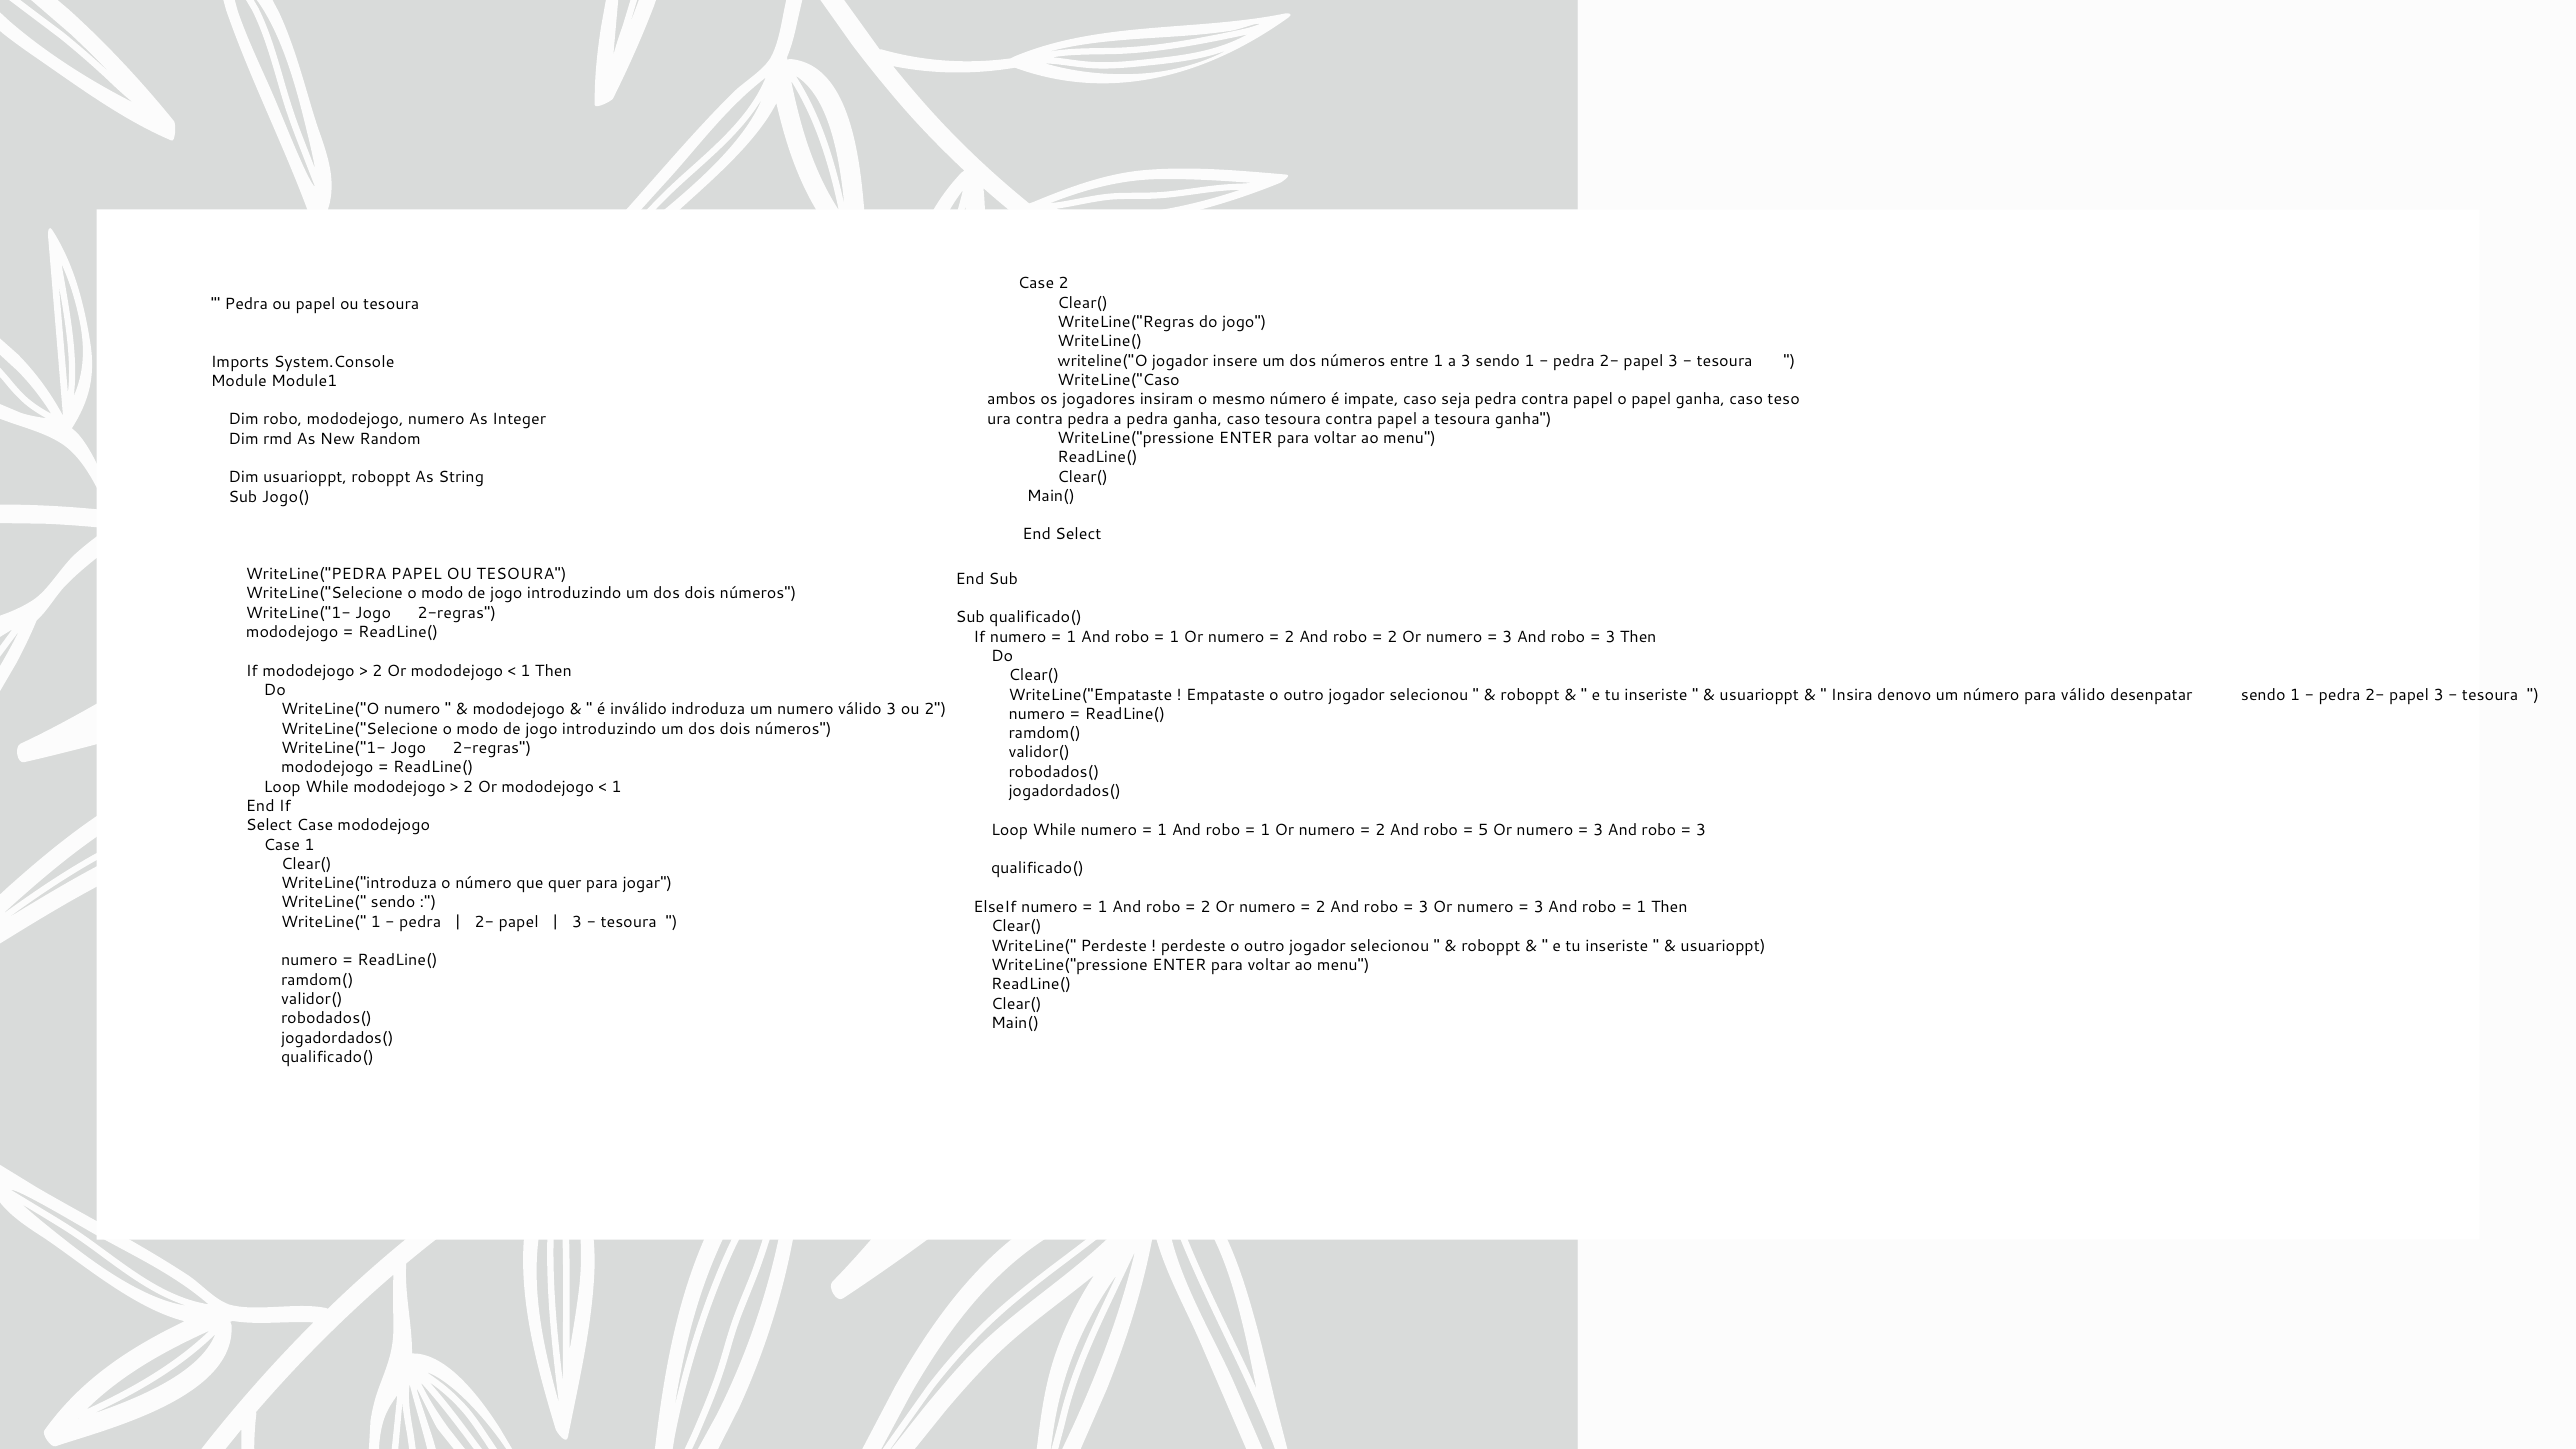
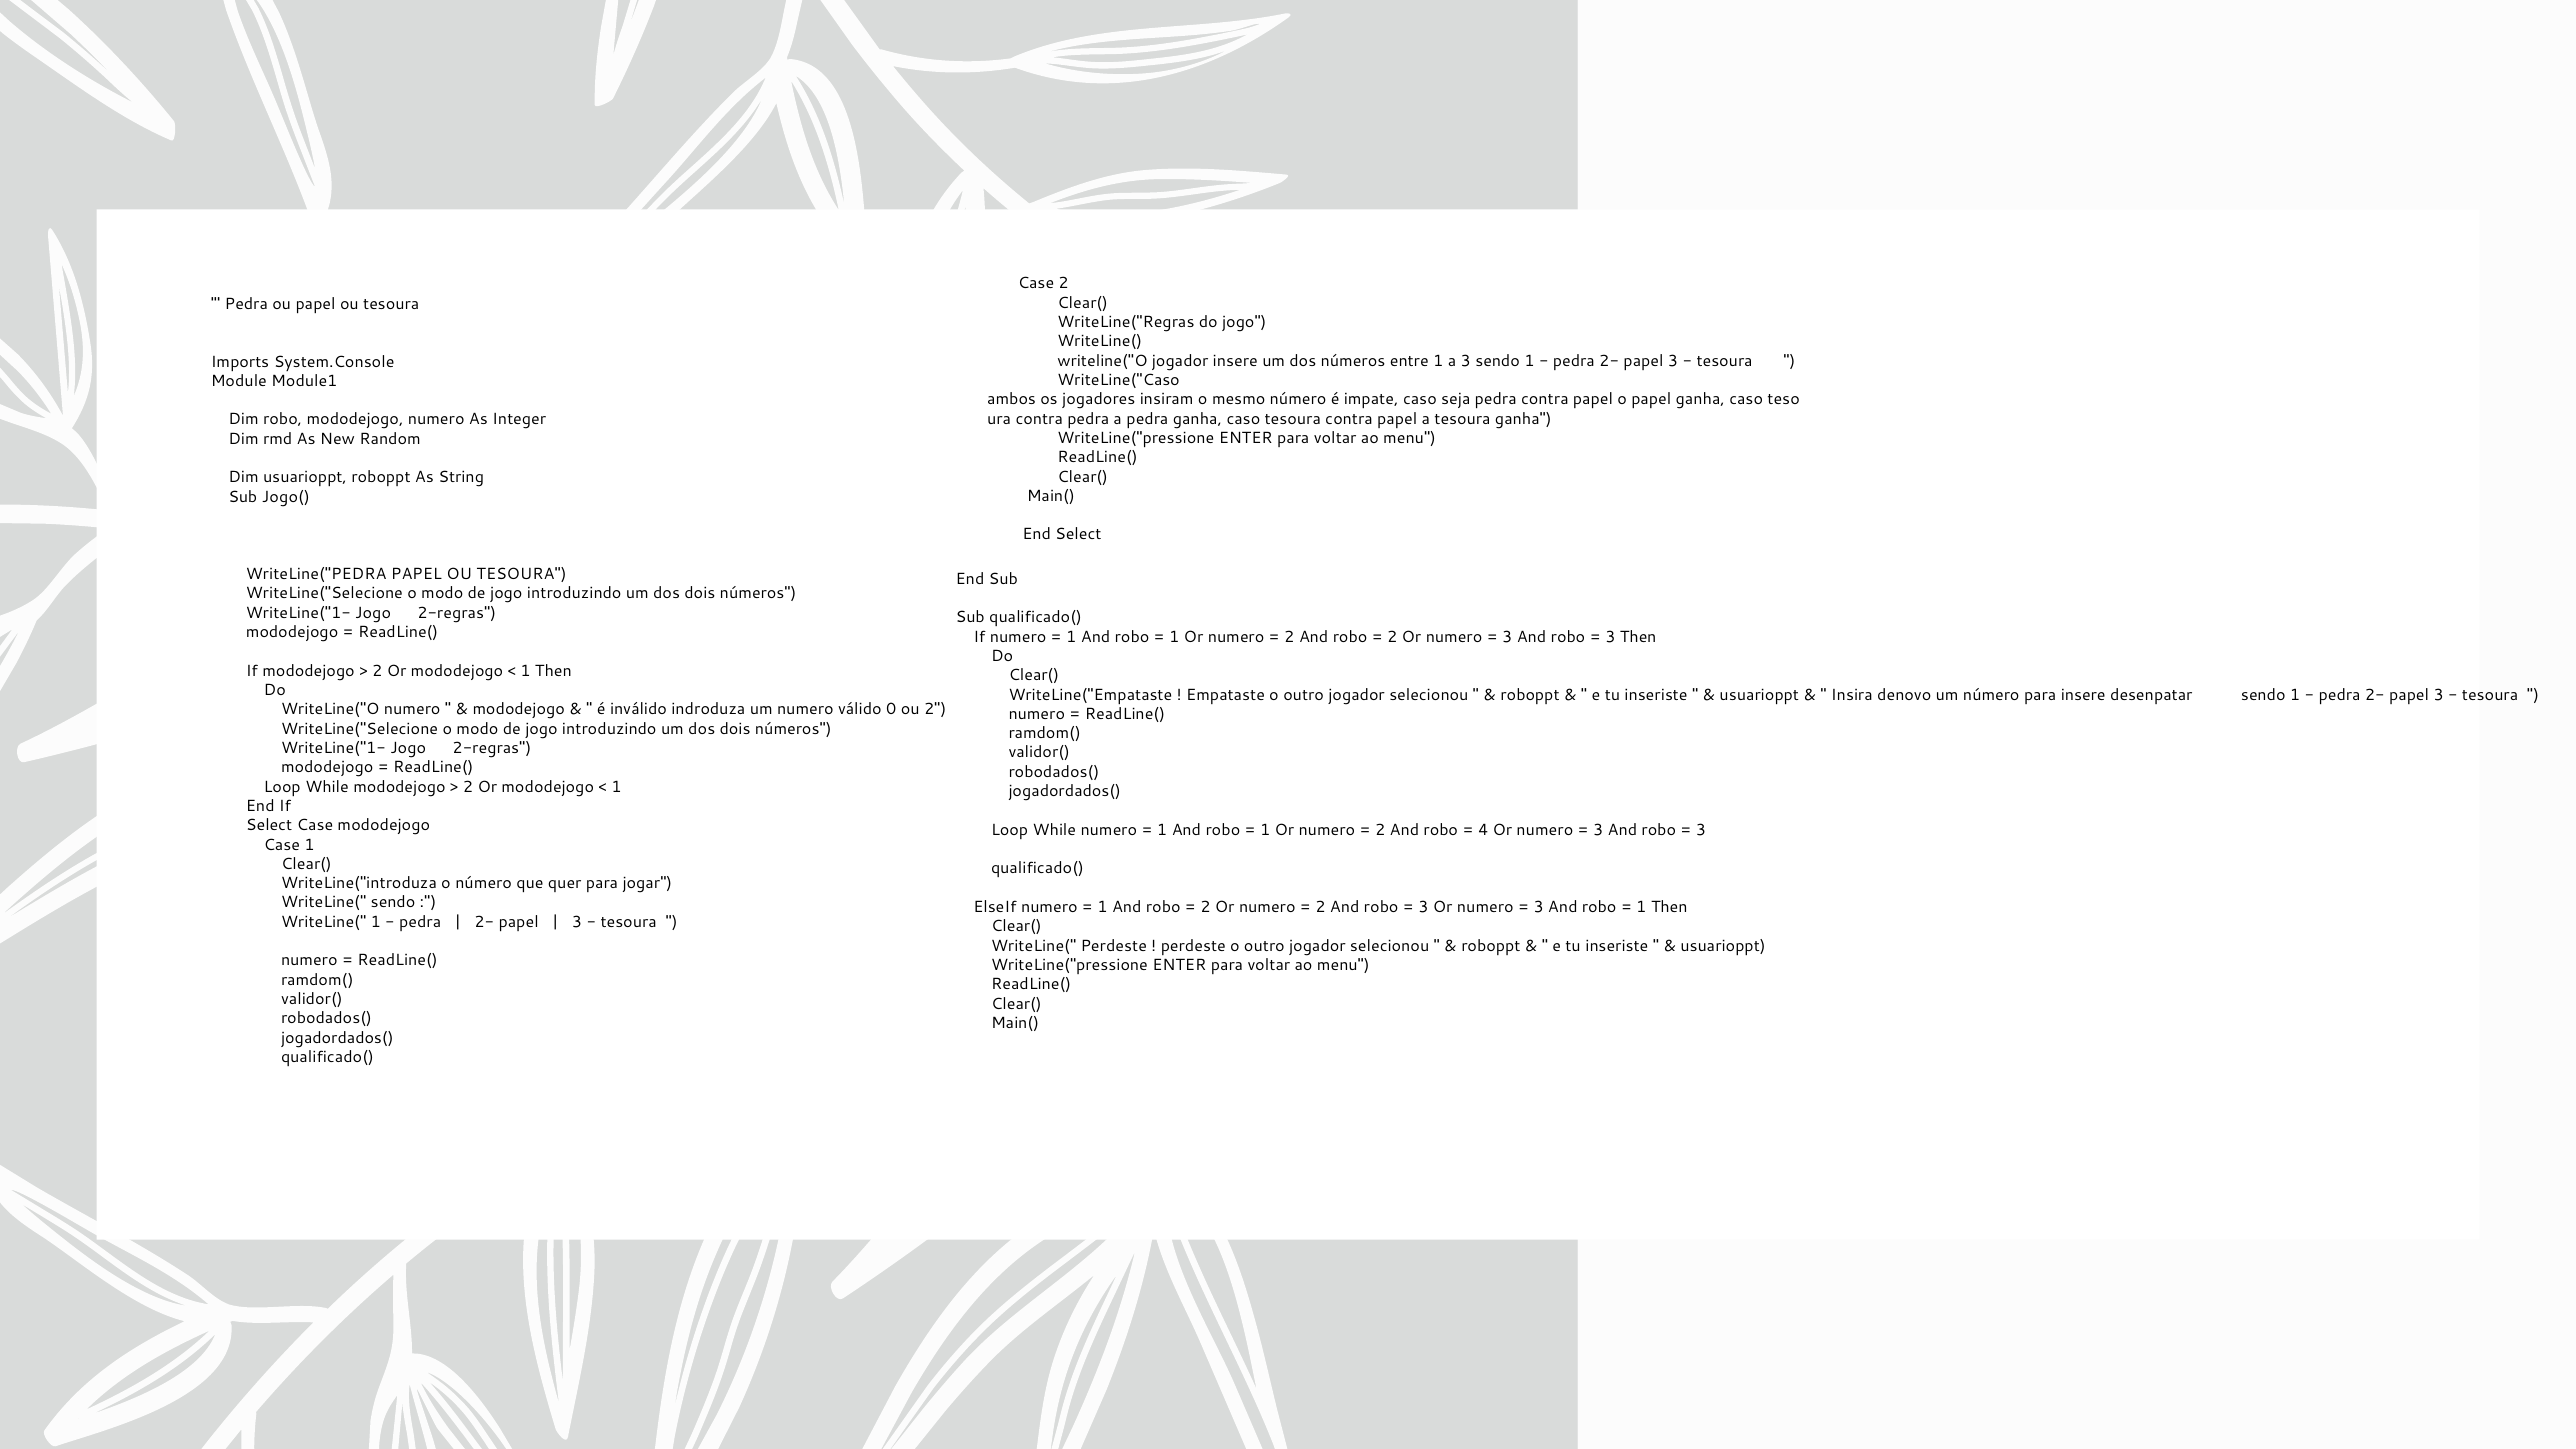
para válido: válido -> insere (2083, 695)
válido 3: 3 -> 0 (891, 709)
5: 5 -> 4 (1483, 830)
